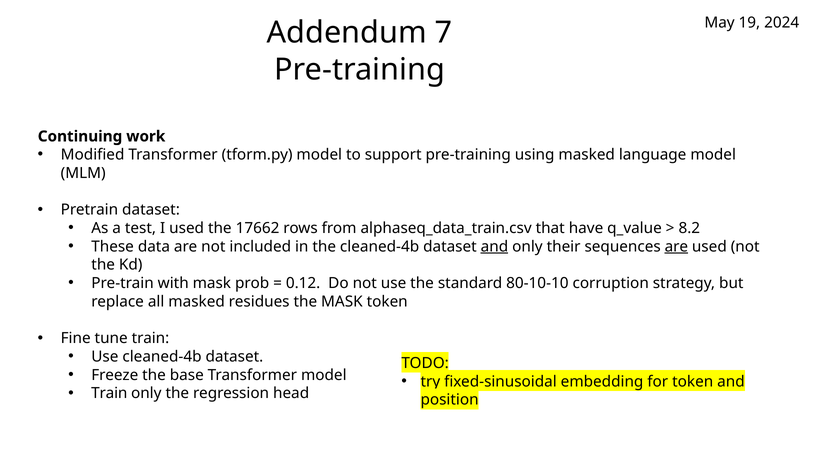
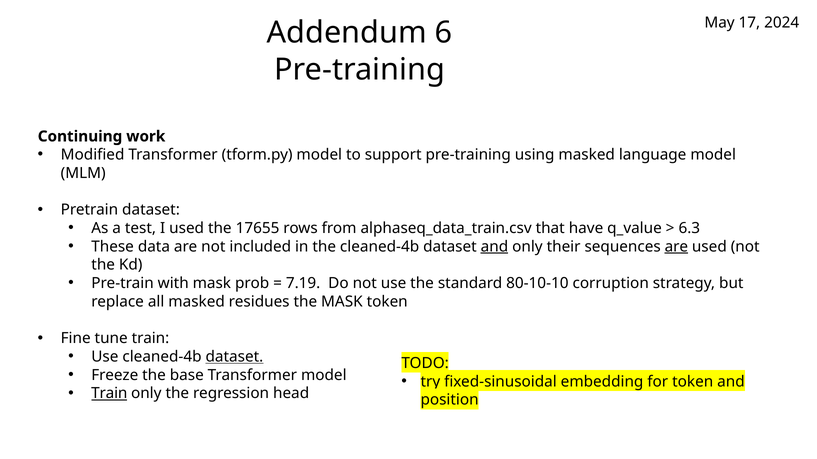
19: 19 -> 17 (749, 22)
7: 7 -> 6 (443, 33)
17662: 17662 -> 17655 (258, 228)
8.2: 8.2 -> 6.3 (689, 228)
0.12: 0.12 -> 7.19 (303, 284)
dataset underline: none -> present (234, 357)
Train underline: none -> present (109, 394)
